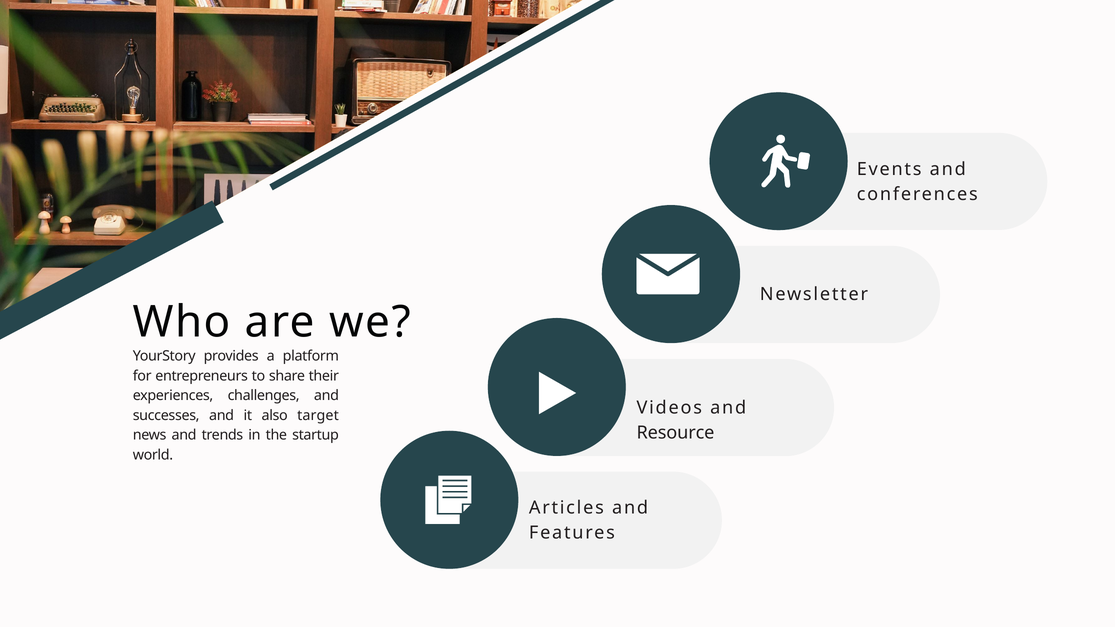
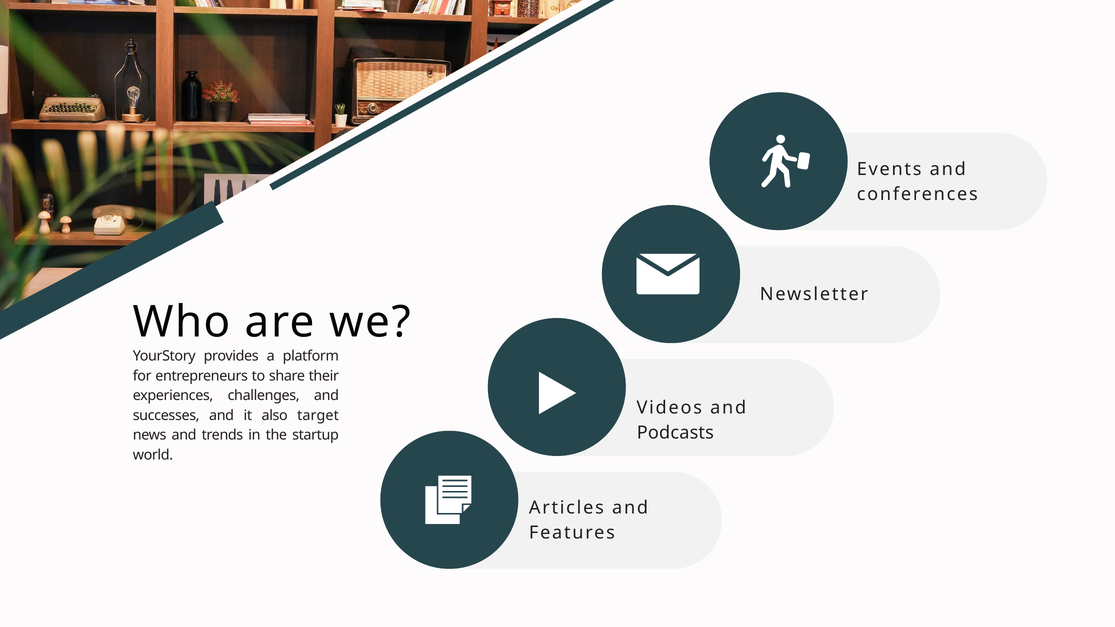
Resource: Resource -> Podcasts (675, 433)
